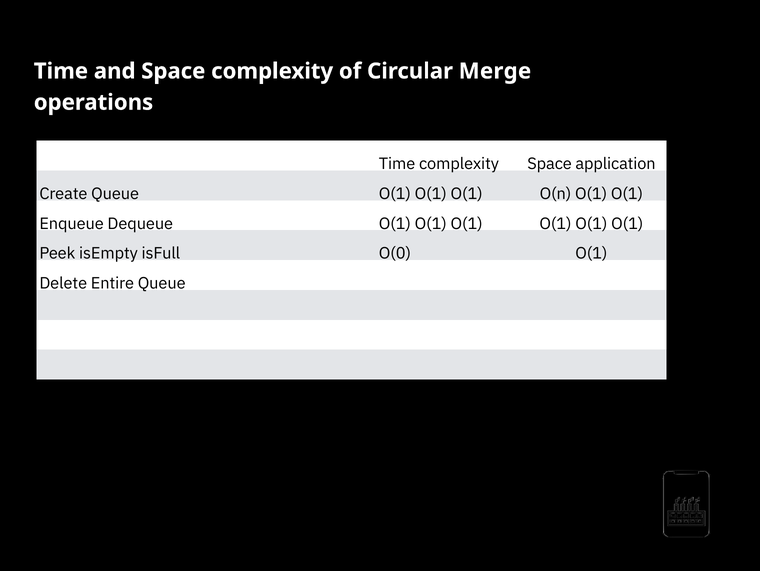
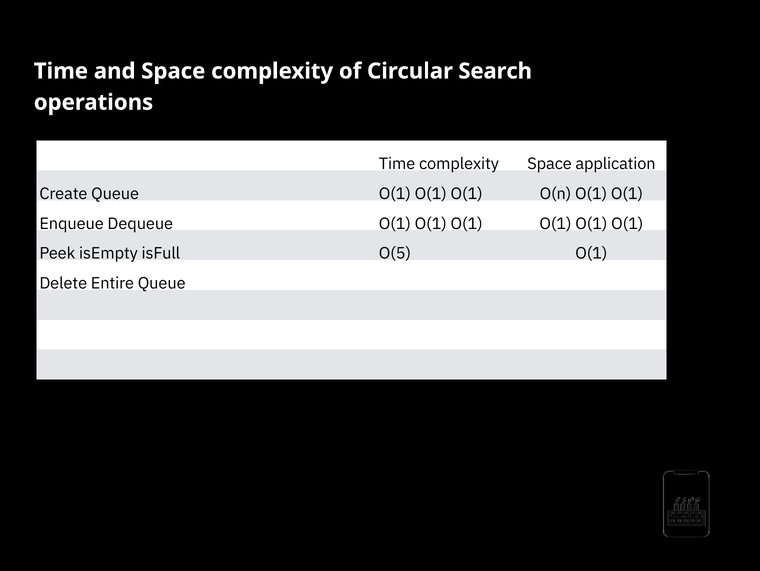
Merge: Merge -> Search (495, 71)
O(0: O(0 -> O(5 (395, 253)
